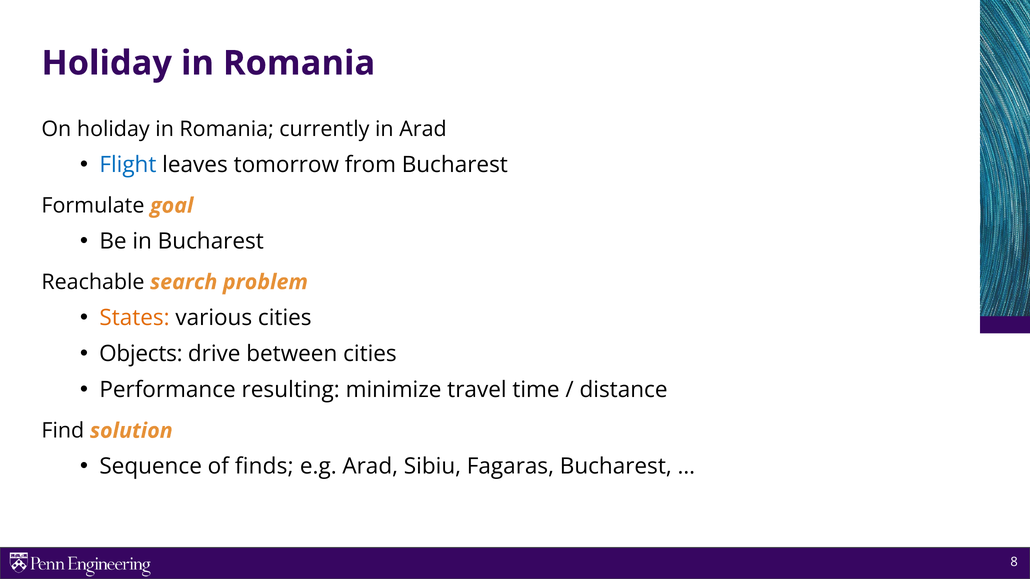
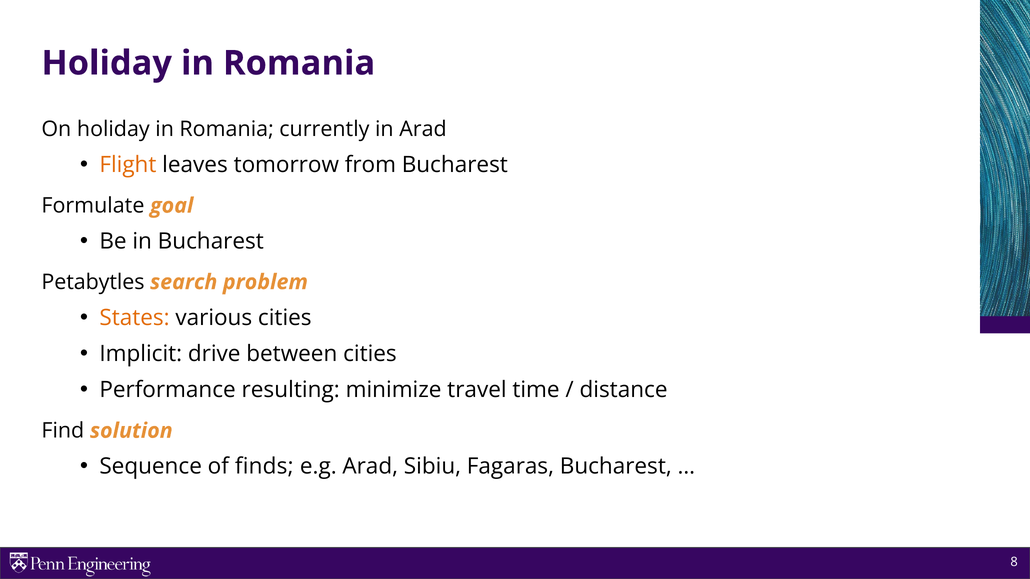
Flight colour: blue -> orange (128, 165)
Reachable: Reachable -> Petabytles (93, 282)
Objects: Objects -> Implicit (141, 354)
